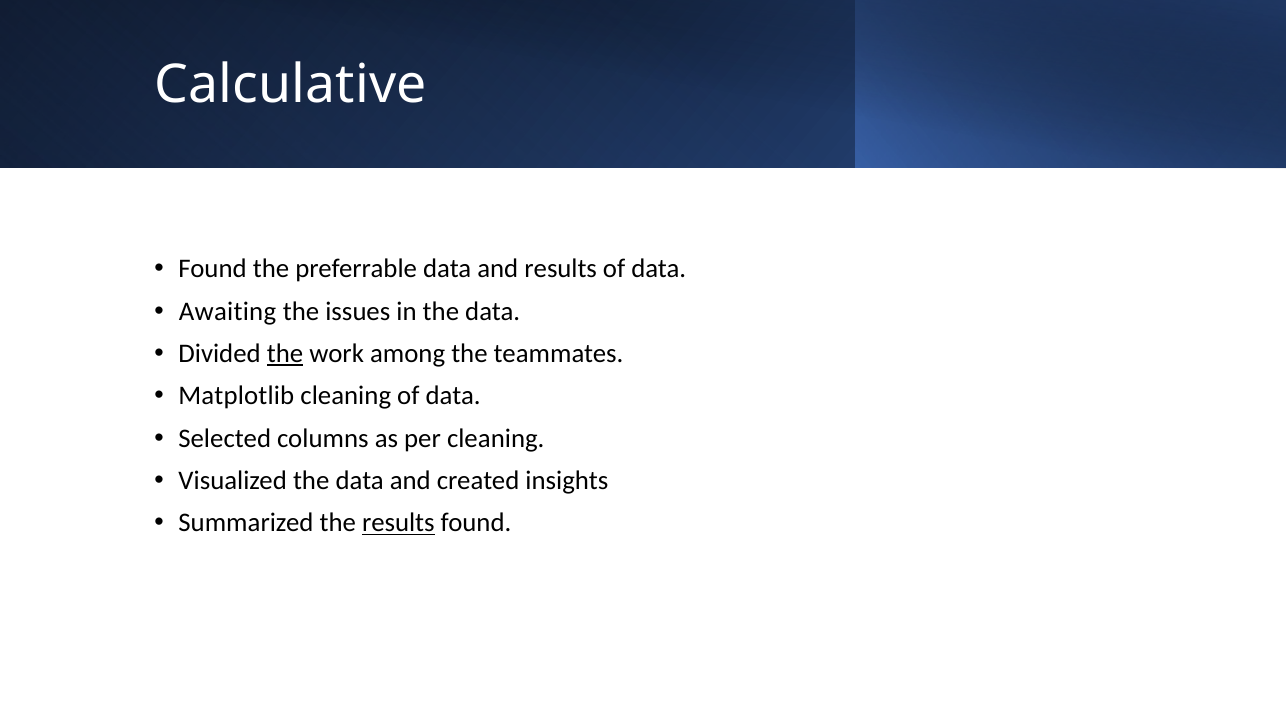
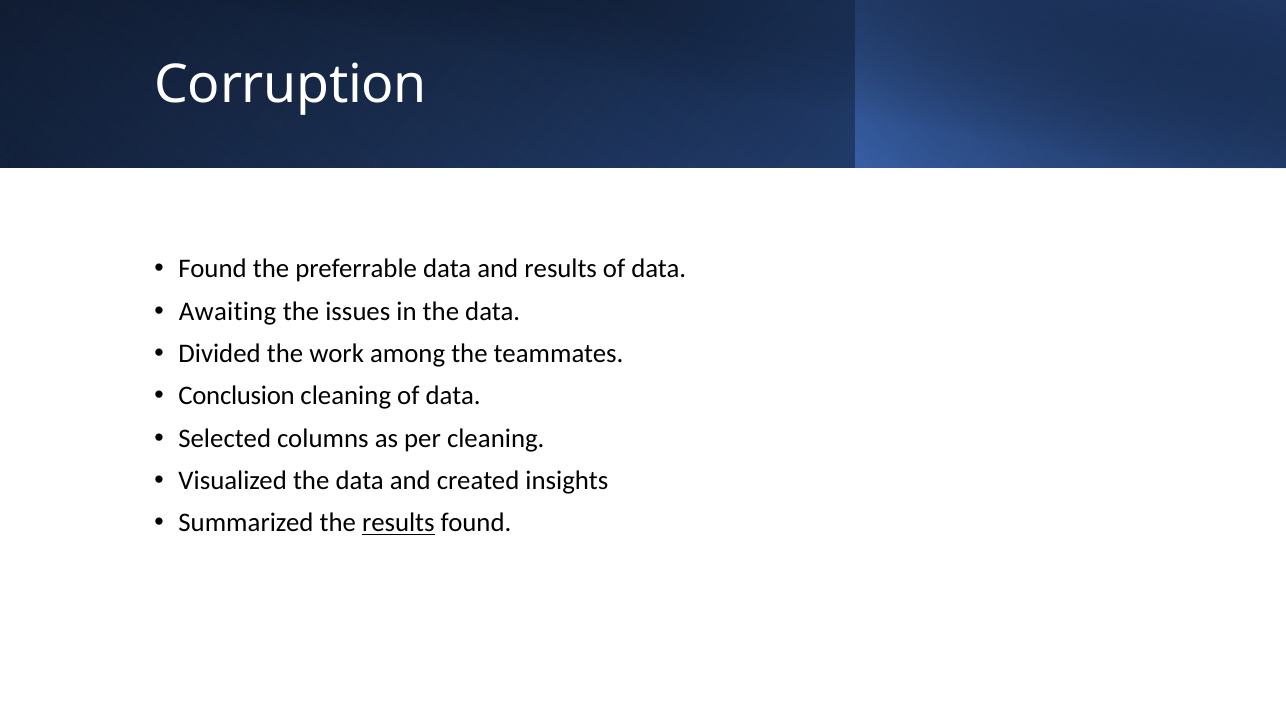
Calculative: Calculative -> Corruption (291, 85)
the underline: present -> none (285, 354)
Matplotlib: Matplotlib -> Conclusion (237, 396)
